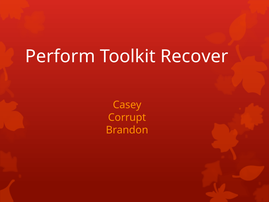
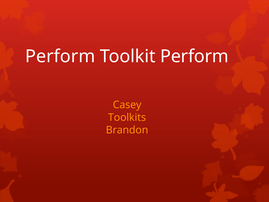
Toolkit Recover: Recover -> Perform (194, 56)
Corrupt: Corrupt -> Toolkits (127, 117)
